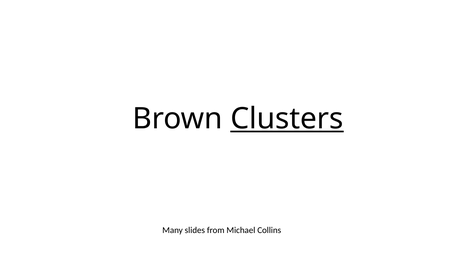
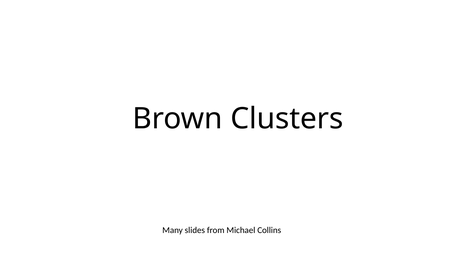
Clusters underline: present -> none (287, 119)
